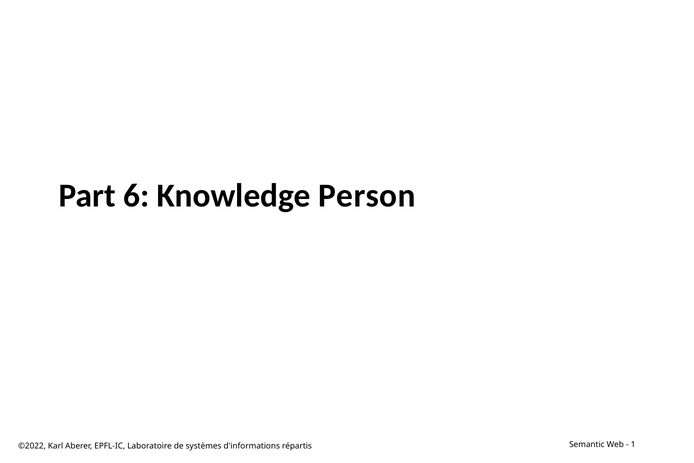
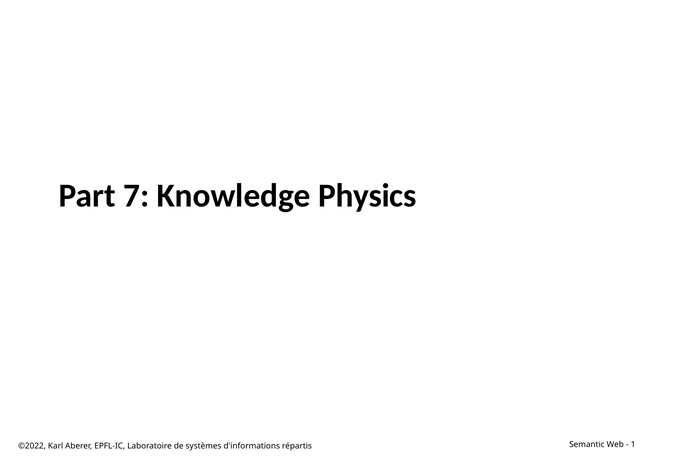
6: 6 -> 7 (136, 196)
Person: Person -> Physics (367, 196)
